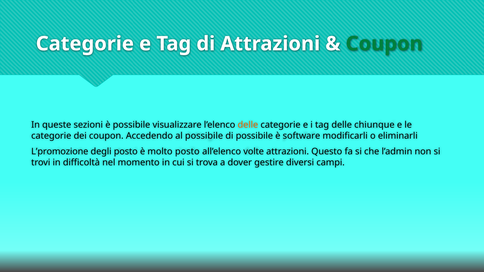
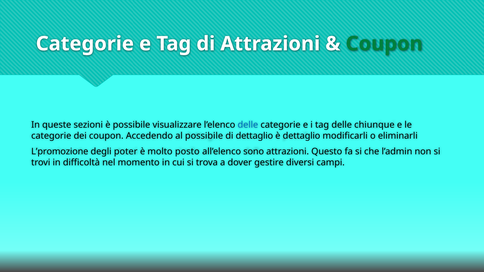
delle colour: orange -> blue (248, 125)
di possibile: possibile -> dettaglio (254, 136)
è software: software -> dettaglio (302, 136)
degli posto: posto -> poter (126, 152)
volte: volte -> sono (254, 152)
